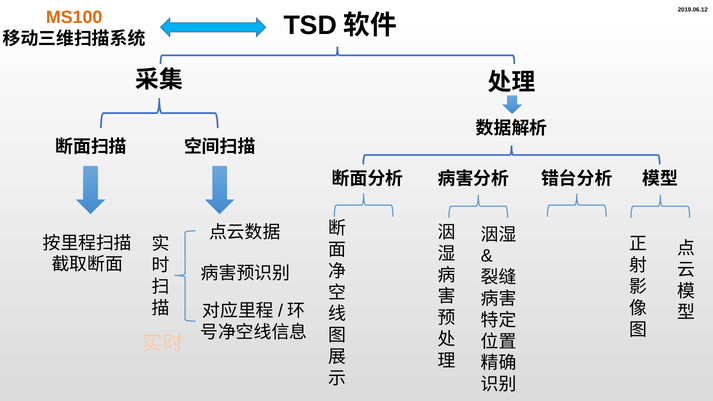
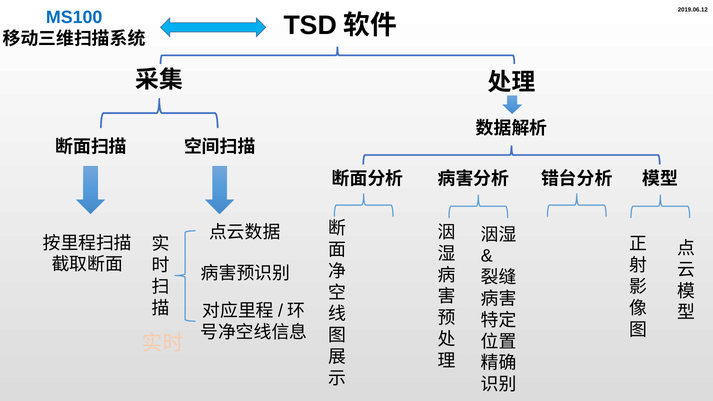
MS100 colour: orange -> blue (74, 18)
